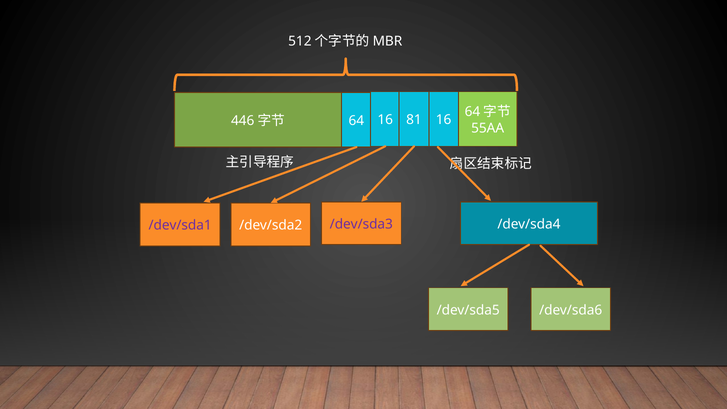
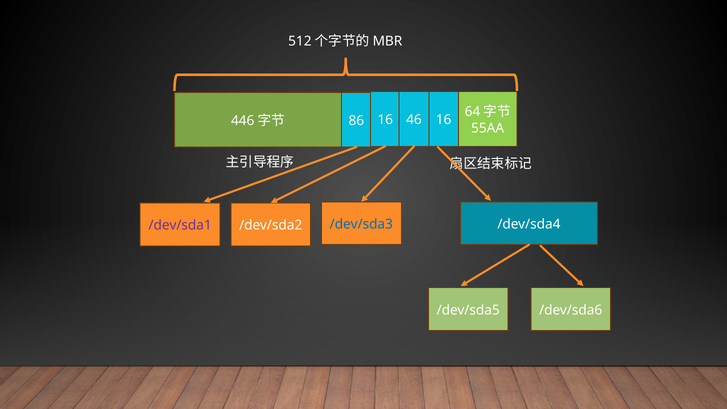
64: 64 -> 86 (356, 121)
81: 81 -> 46 (414, 120)
/dev/sda3 colour: purple -> blue (361, 224)
